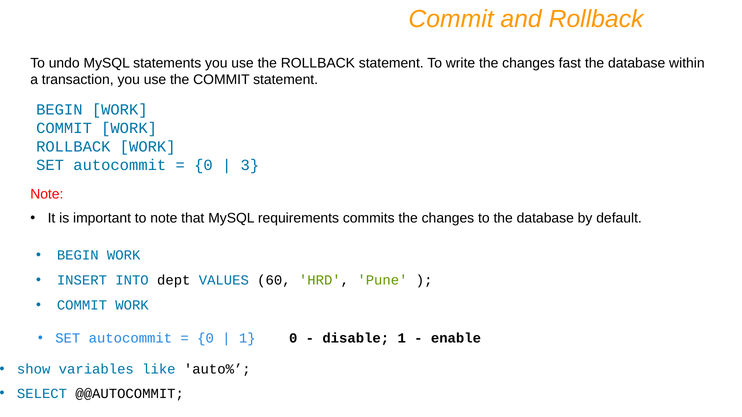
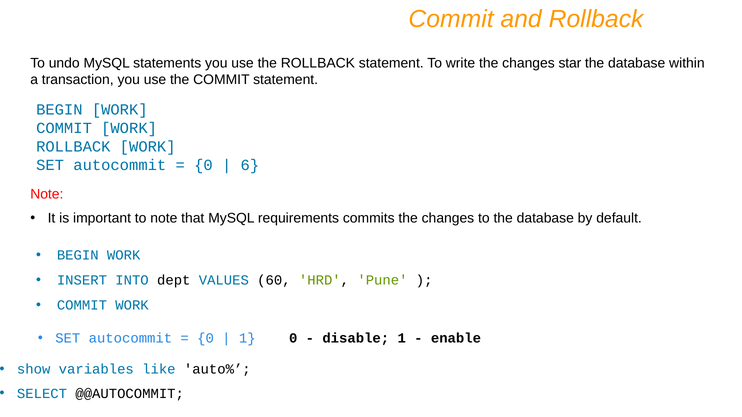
fast: fast -> star (570, 63)
3: 3 -> 6 (250, 165)
